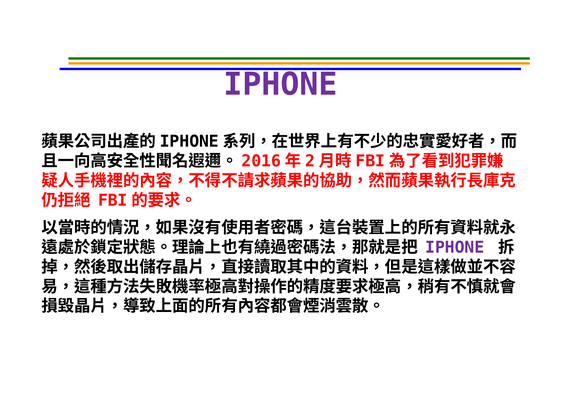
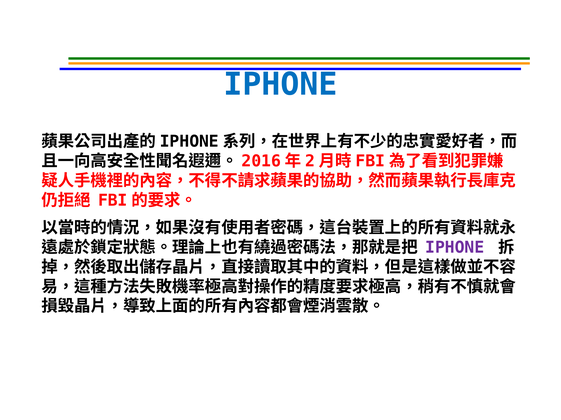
IPHONE colour: purple -> blue (280, 85)
